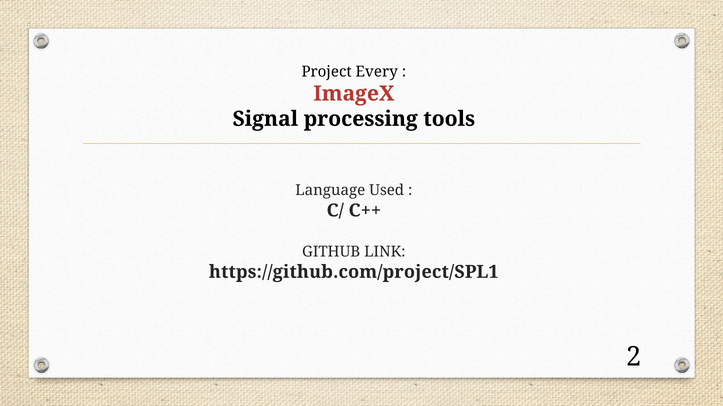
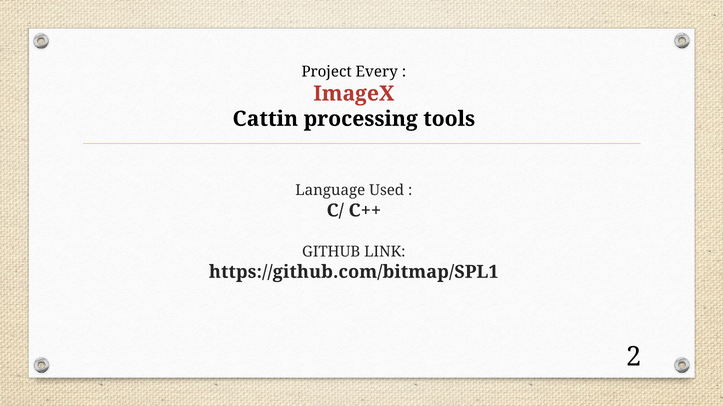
Signal: Signal -> Cattin (265, 119)
https://github.com/project/SPL1: https://github.com/project/SPL1 -> https://github.com/bitmap/SPL1 (354, 272)
